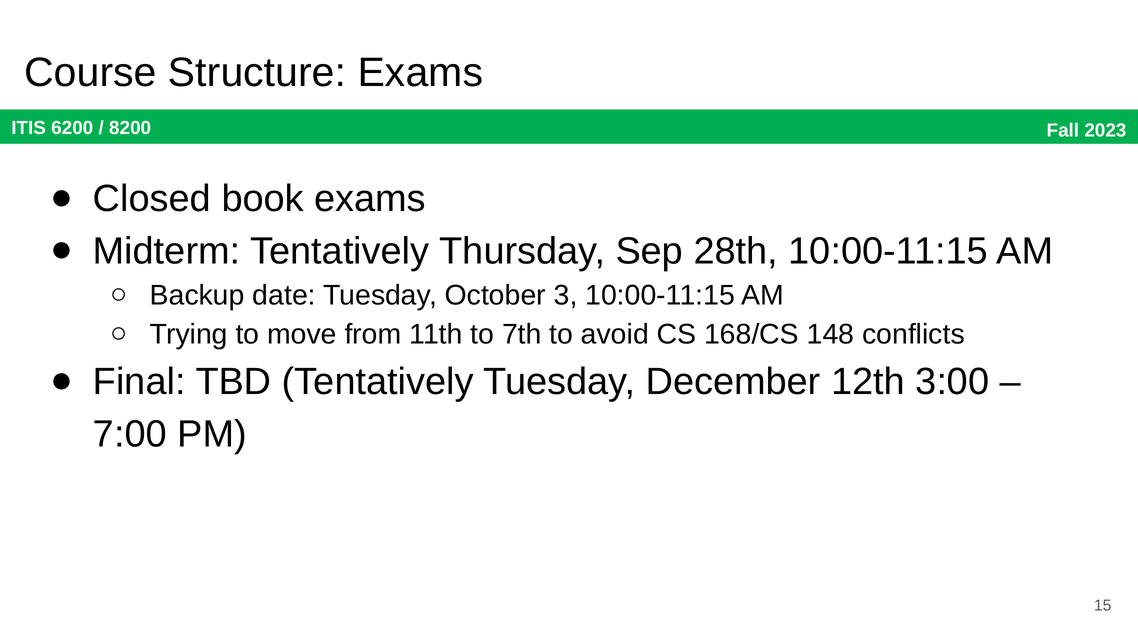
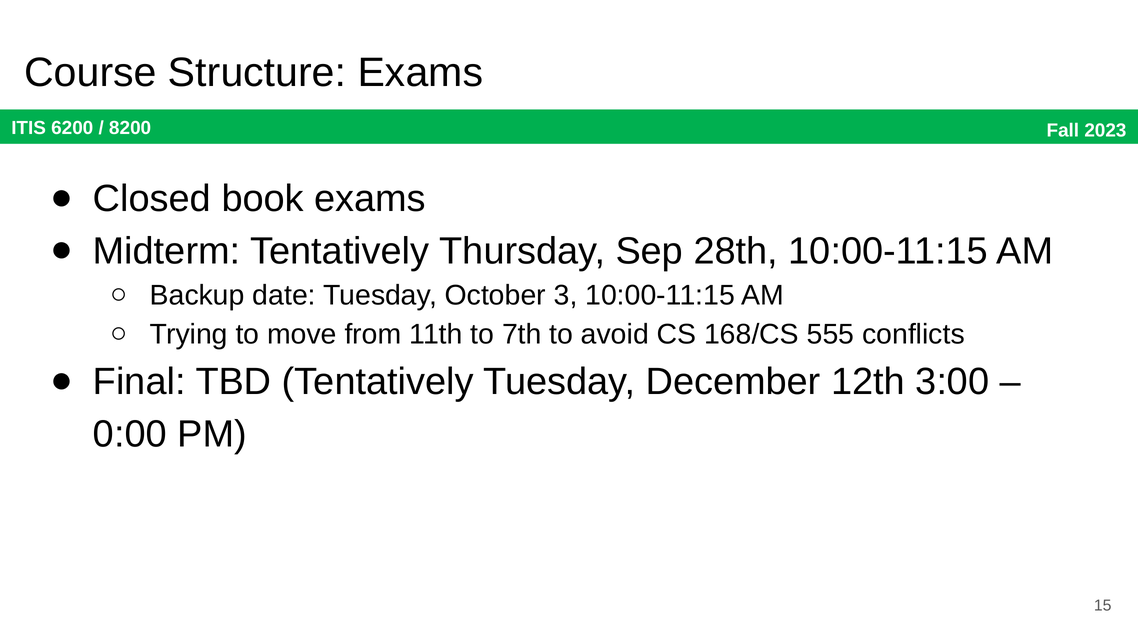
148: 148 -> 555 (831, 335)
7:00: 7:00 -> 0:00 (130, 434)
